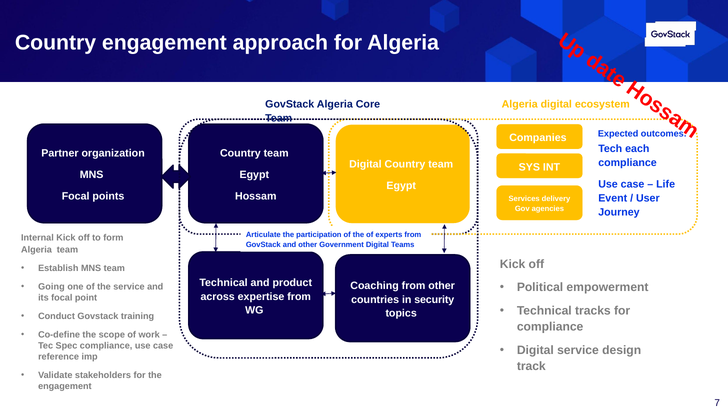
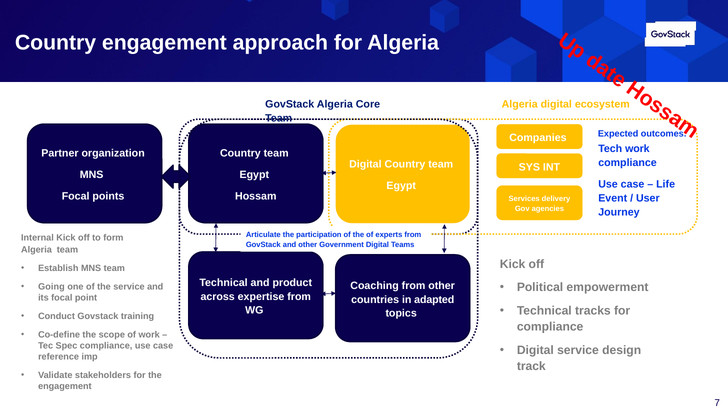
Tech each: each -> work (637, 149)
security: security -> adapted (434, 299)
